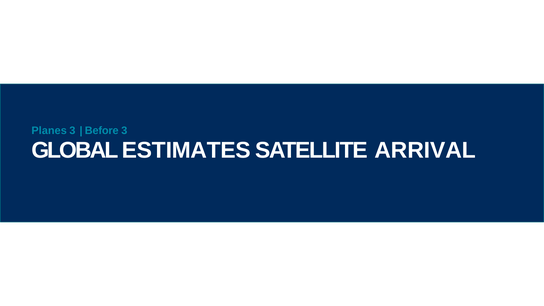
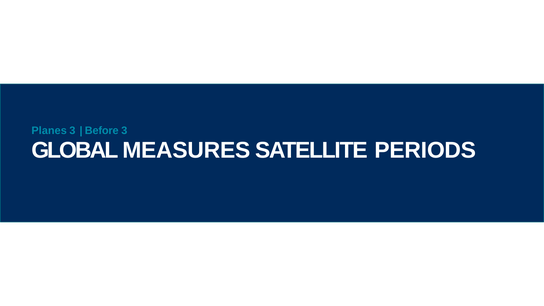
ESTIMATES: ESTIMATES -> MEASURES (186, 150)
ARRIVAL: ARRIVAL -> PERIODS (425, 150)
